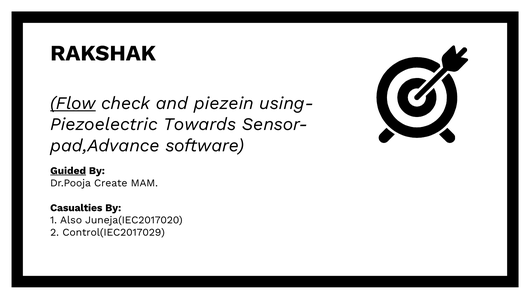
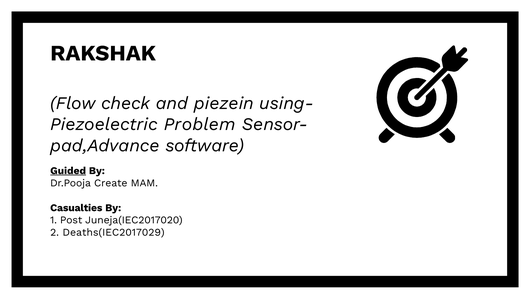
Flow underline: present -> none (73, 103)
Towards: Towards -> Problem (200, 124)
Also: Also -> Post (71, 220)
Control(IEC2017029: Control(IEC2017029 -> Deaths(IEC2017029 (114, 233)
